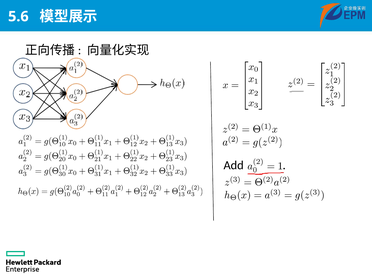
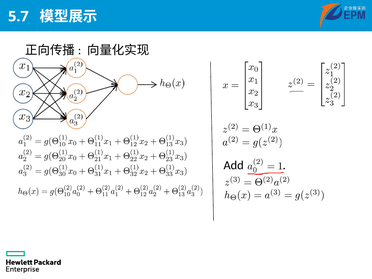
5.6: 5.6 -> 5.7 (18, 17)
